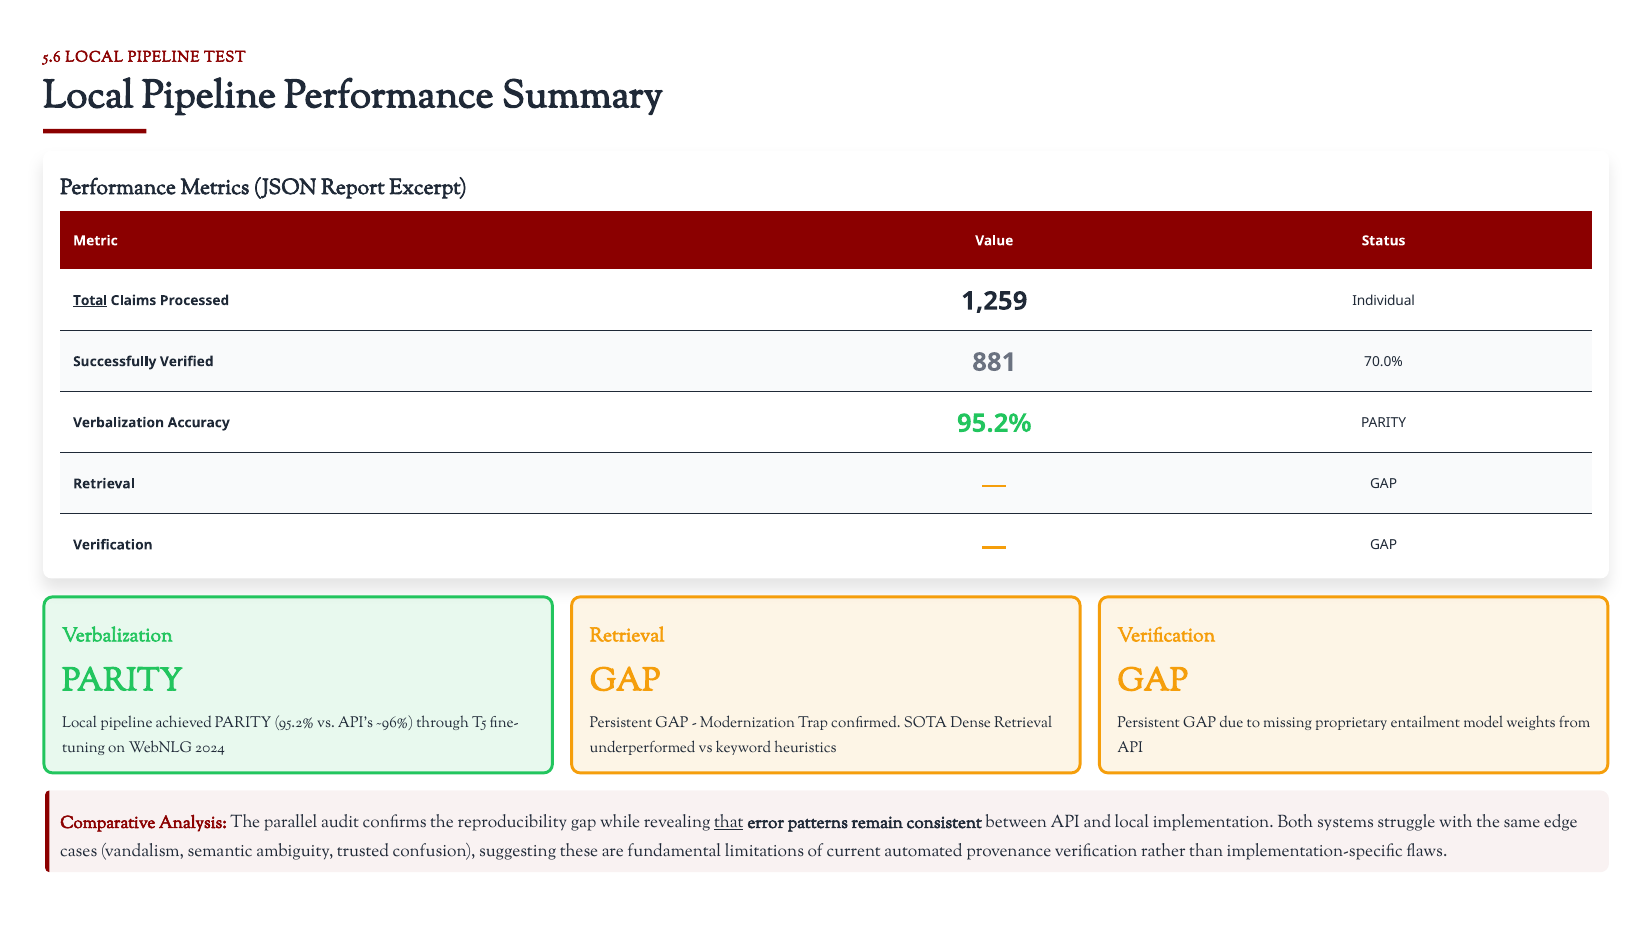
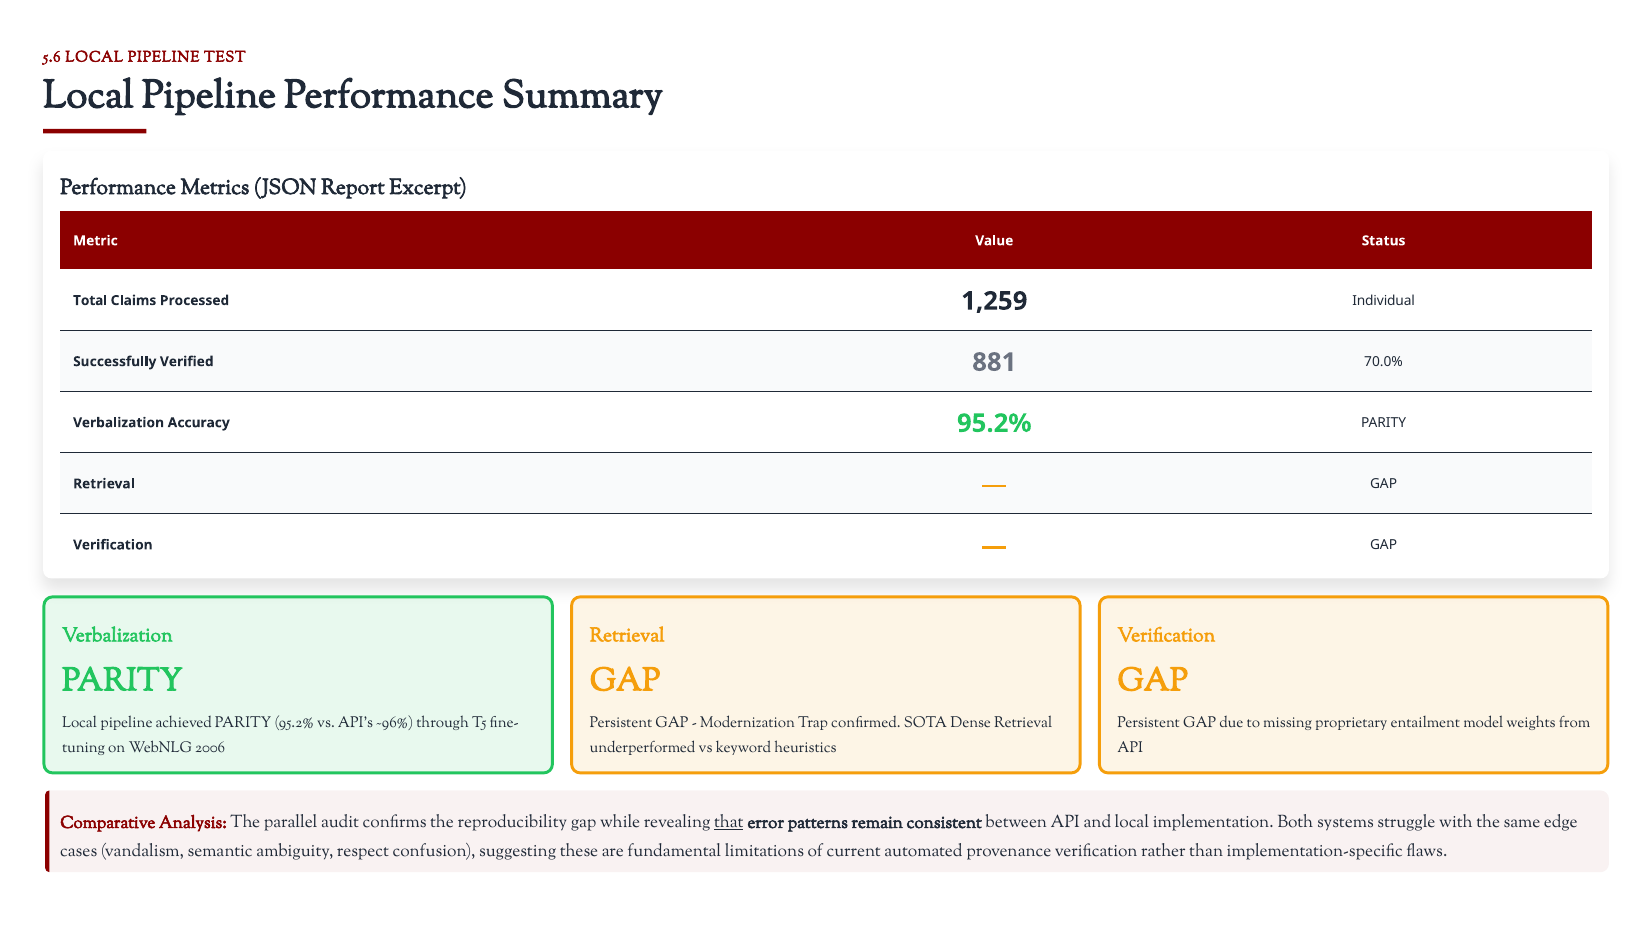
Total underline: present -> none (90, 301)
2024: 2024 -> 2006 (210, 748)
trusted: trusted -> respect (363, 851)
